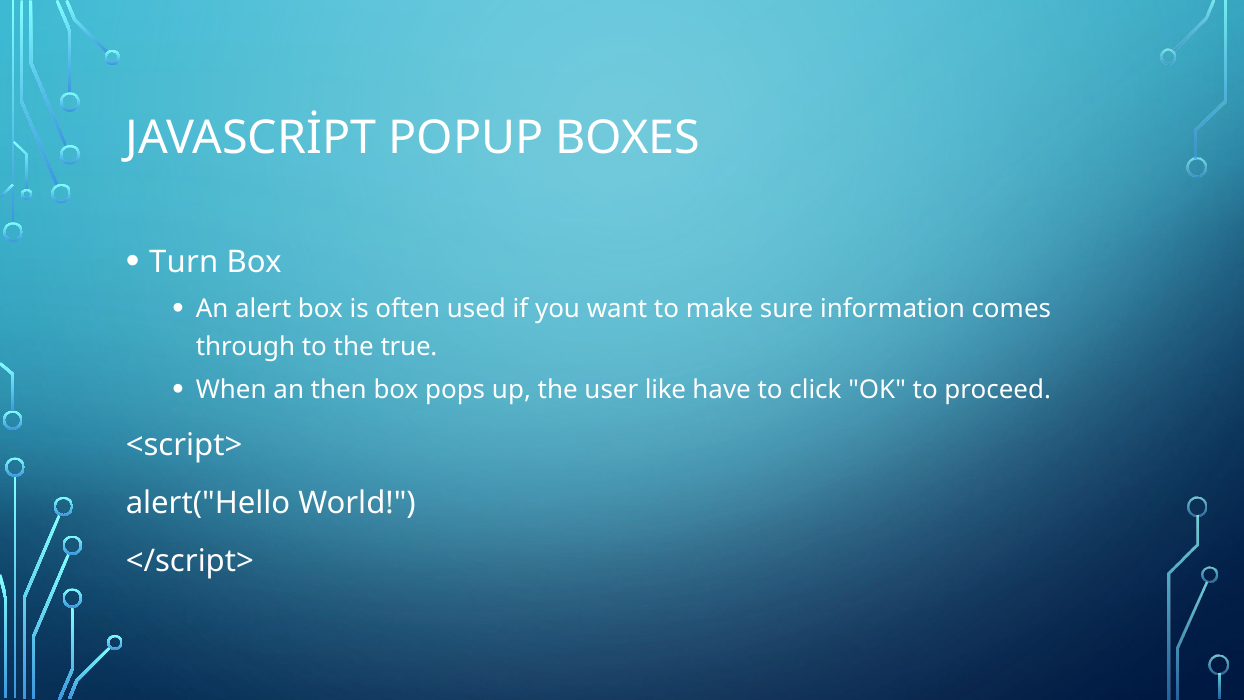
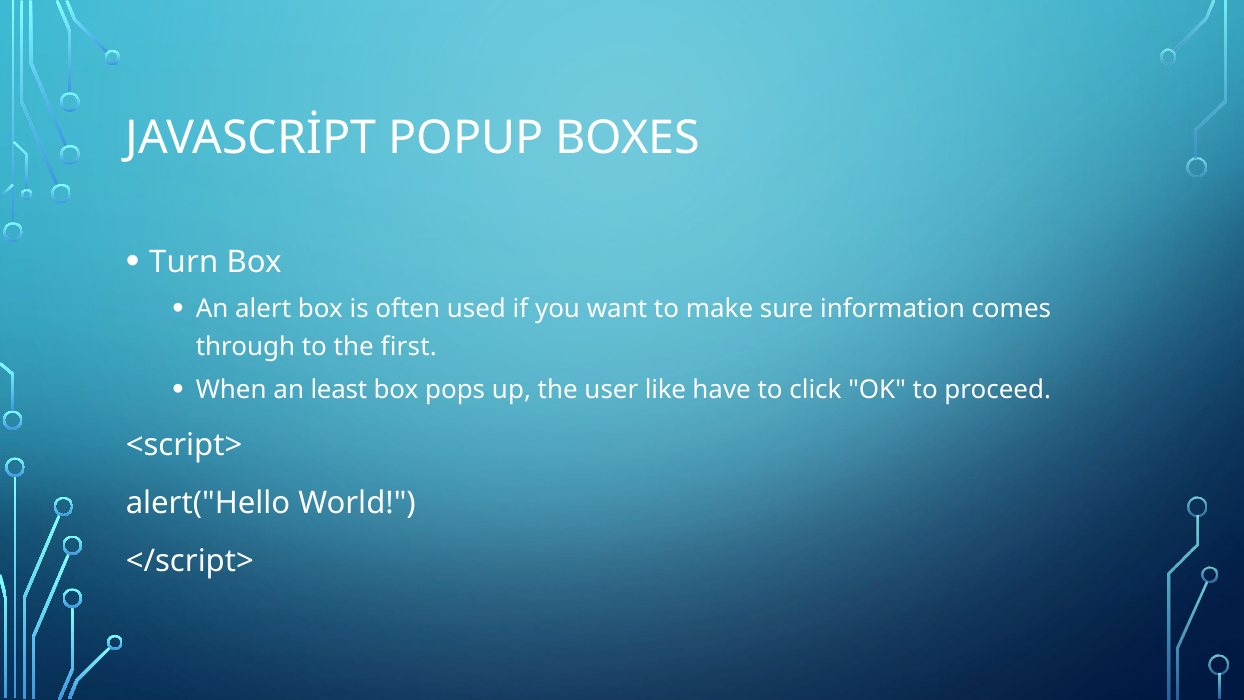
true: true -> first (409, 346)
then: then -> least (339, 390)
